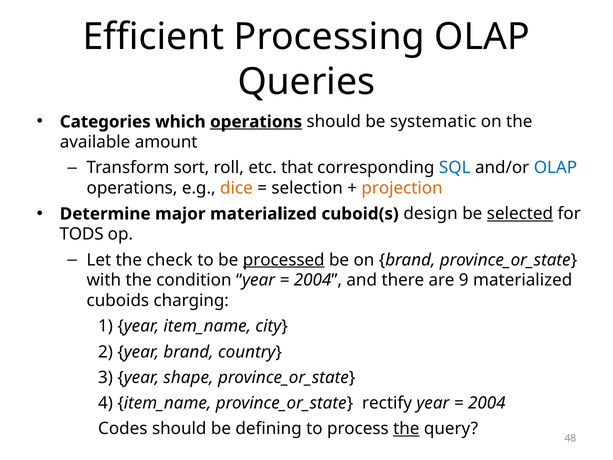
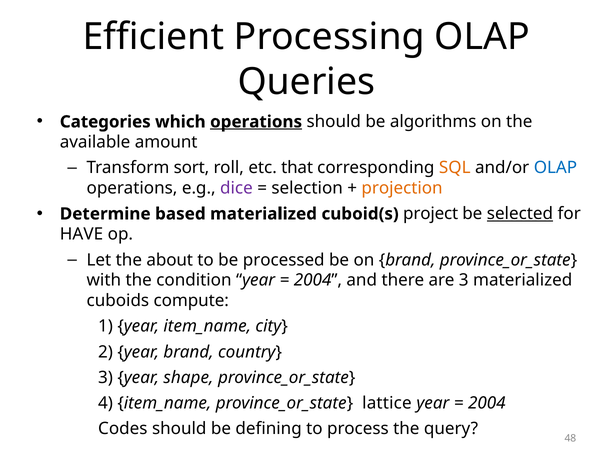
systematic: systematic -> algorithms (433, 122)
SQL colour: blue -> orange (455, 168)
dice colour: orange -> purple (236, 188)
major: major -> based (180, 214)
design: design -> project (431, 214)
TODS: TODS -> HAVE (81, 234)
check: check -> about (170, 260)
processed underline: present -> none (284, 260)
are 9: 9 -> 3 (464, 280)
charging: charging -> compute (191, 301)
rectify: rectify -> lattice (387, 403)
the underline: present -> none (406, 428)
